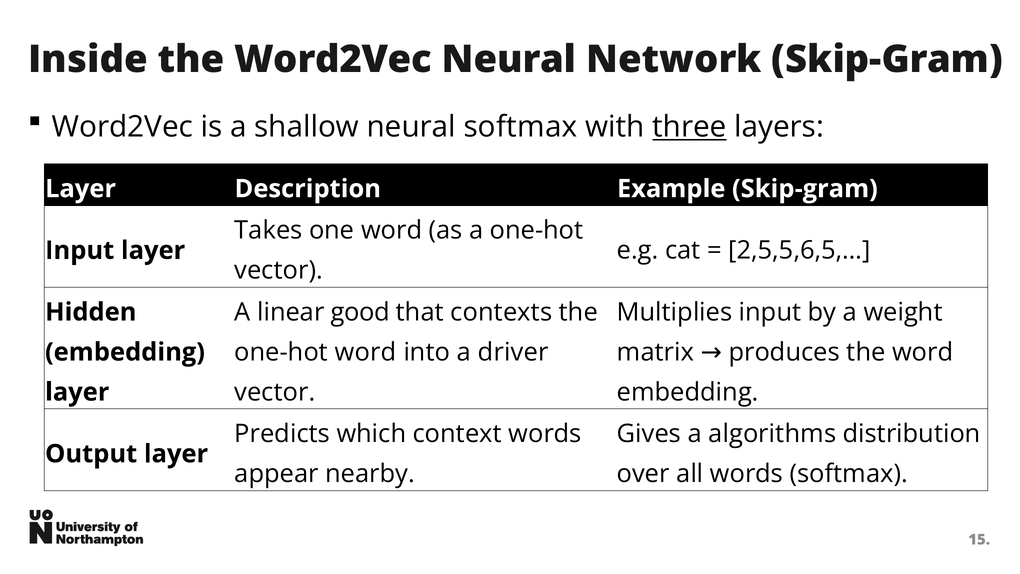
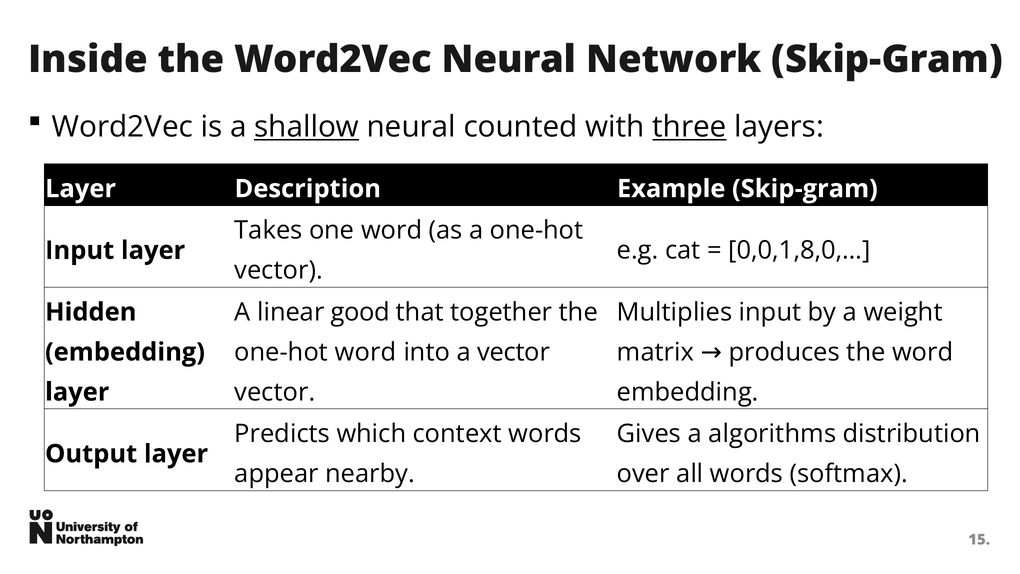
shallow underline: none -> present (307, 127)
neural softmax: softmax -> counted (521, 127)
2,5,5,6,5,…: 2,5,5,6,5,… -> 0,0,1,8,0,… (799, 250)
contexts: contexts -> together (501, 312)
a driver: driver -> vector (514, 352)
